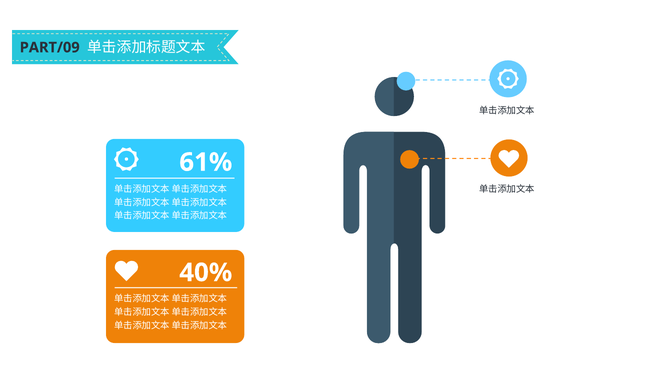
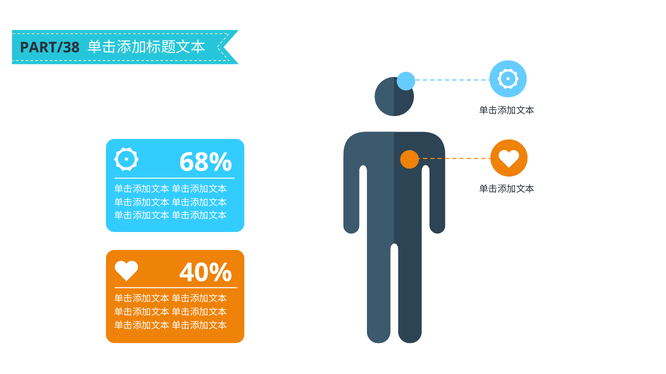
PART/09: PART/09 -> PART/38 (50, 48)
61%: 61% -> 68% (206, 163)
